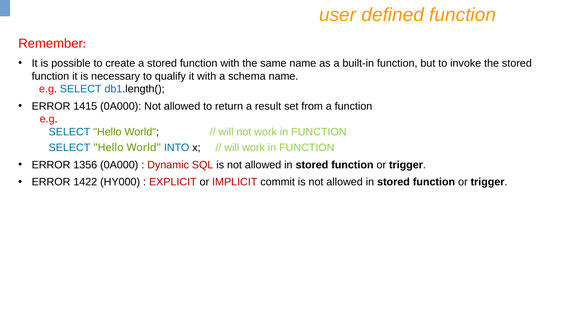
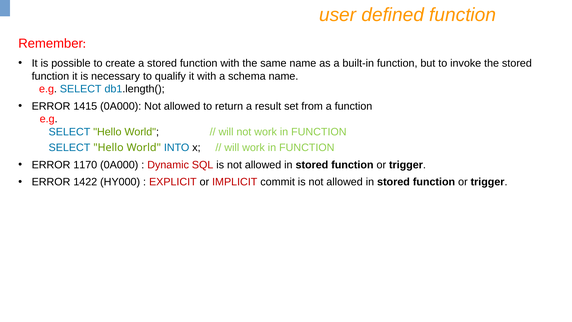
1356: 1356 -> 1170 (85, 165)
